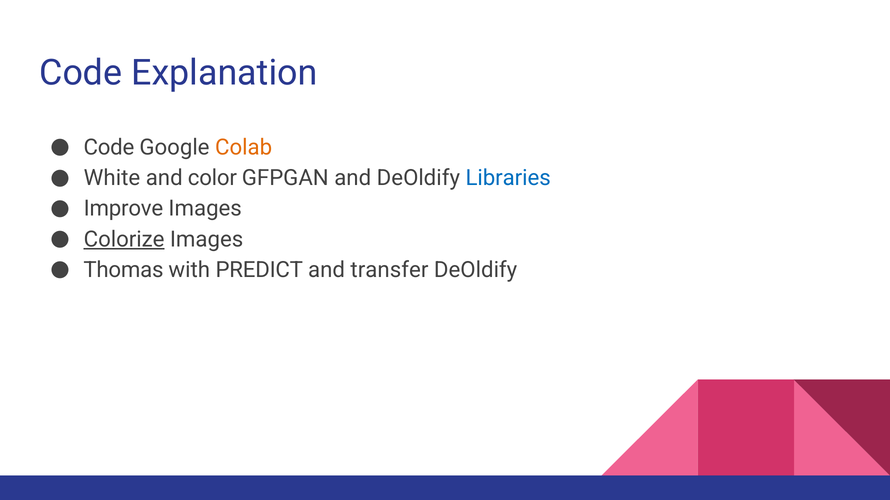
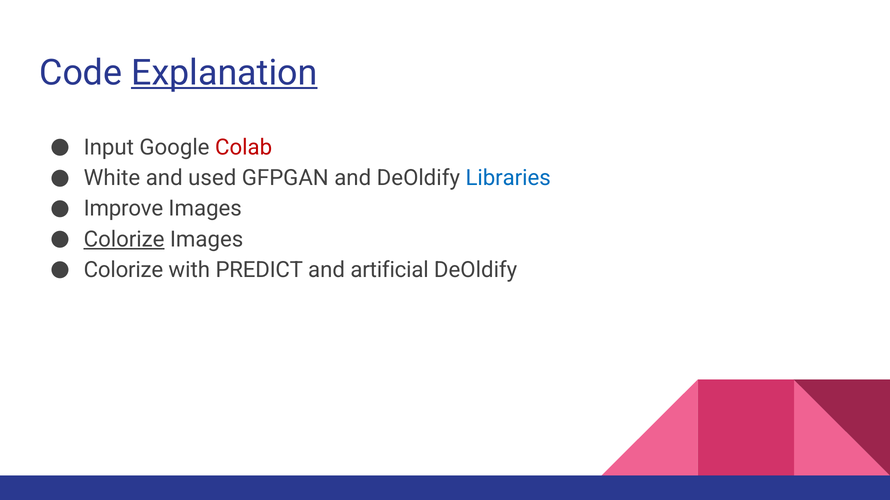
Explanation underline: none -> present (224, 73)
Code: Code -> Input (109, 147)
Colab colour: orange -> red (244, 147)
color: color -> used (212, 178)
Thomas: Thomas -> Colorize (123, 270)
transfer: transfer -> artificial (390, 270)
